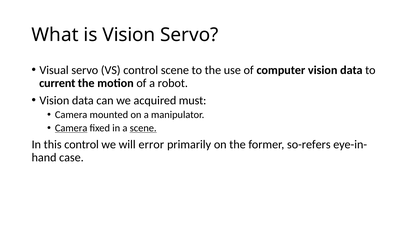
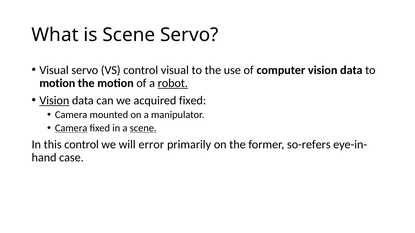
is Vision: Vision -> Scene (129, 35)
control scene: scene -> visual (175, 70)
current: current -> motion (57, 83)
robot underline: none -> present (173, 83)
Vision underline: none -> present (54, 101)
acquired must: must -> fixed (193, 101)
